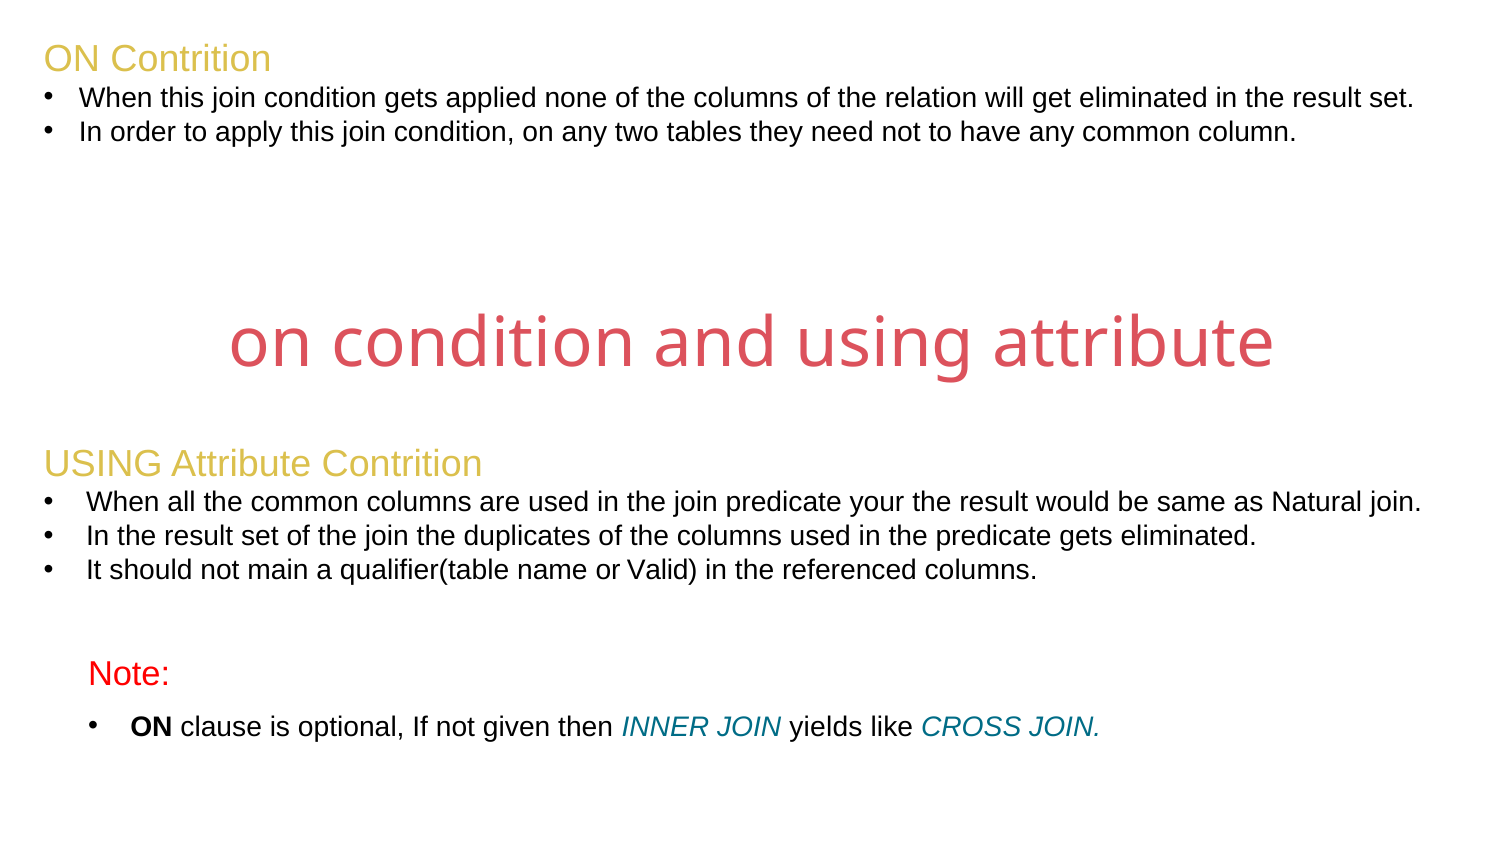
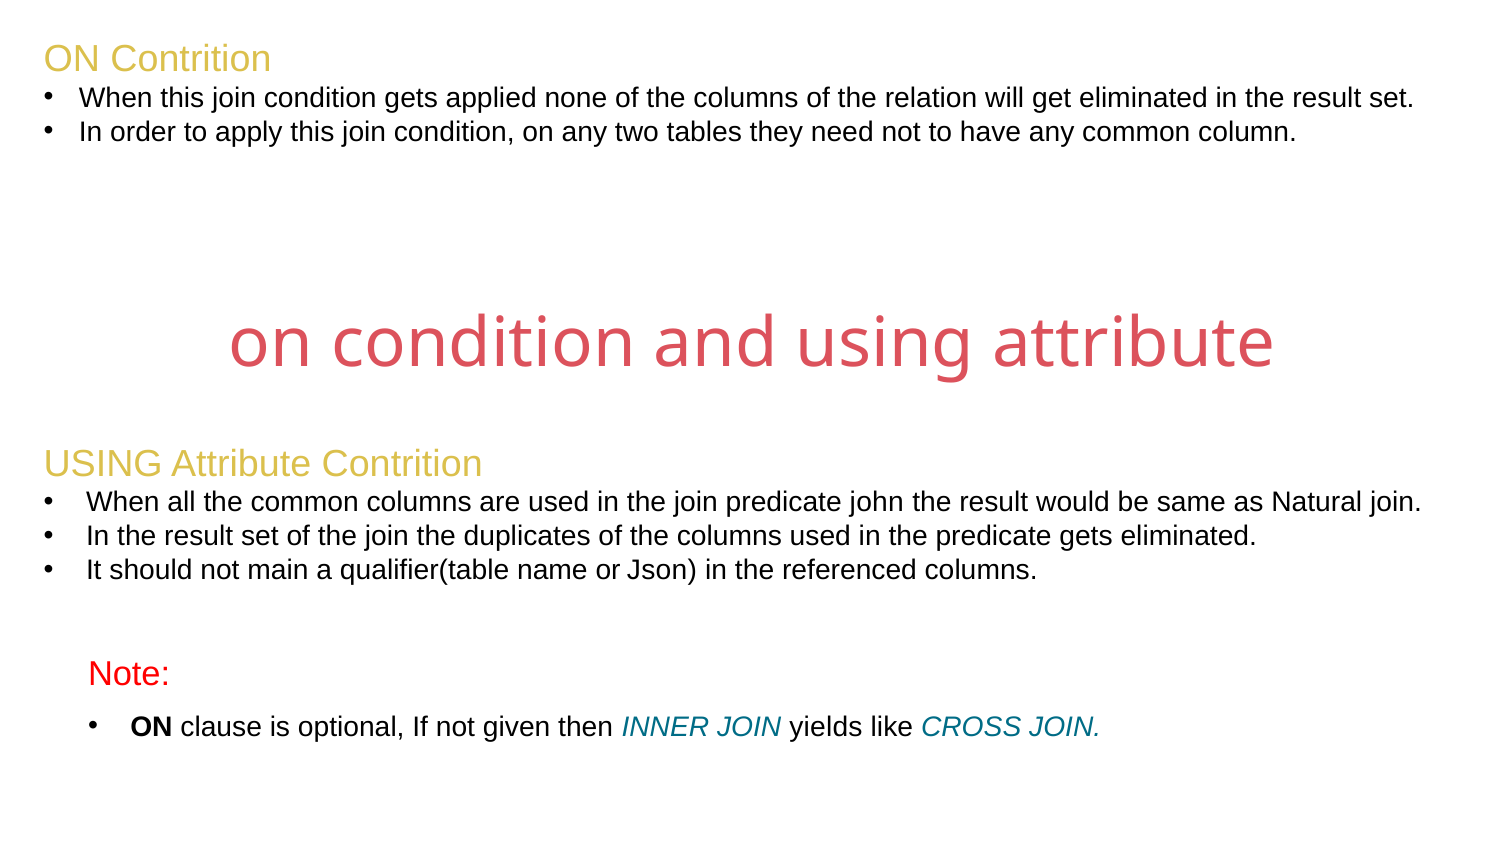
your: your -> john (877, 503)
Valid: Valid -> Json (662, 570)
